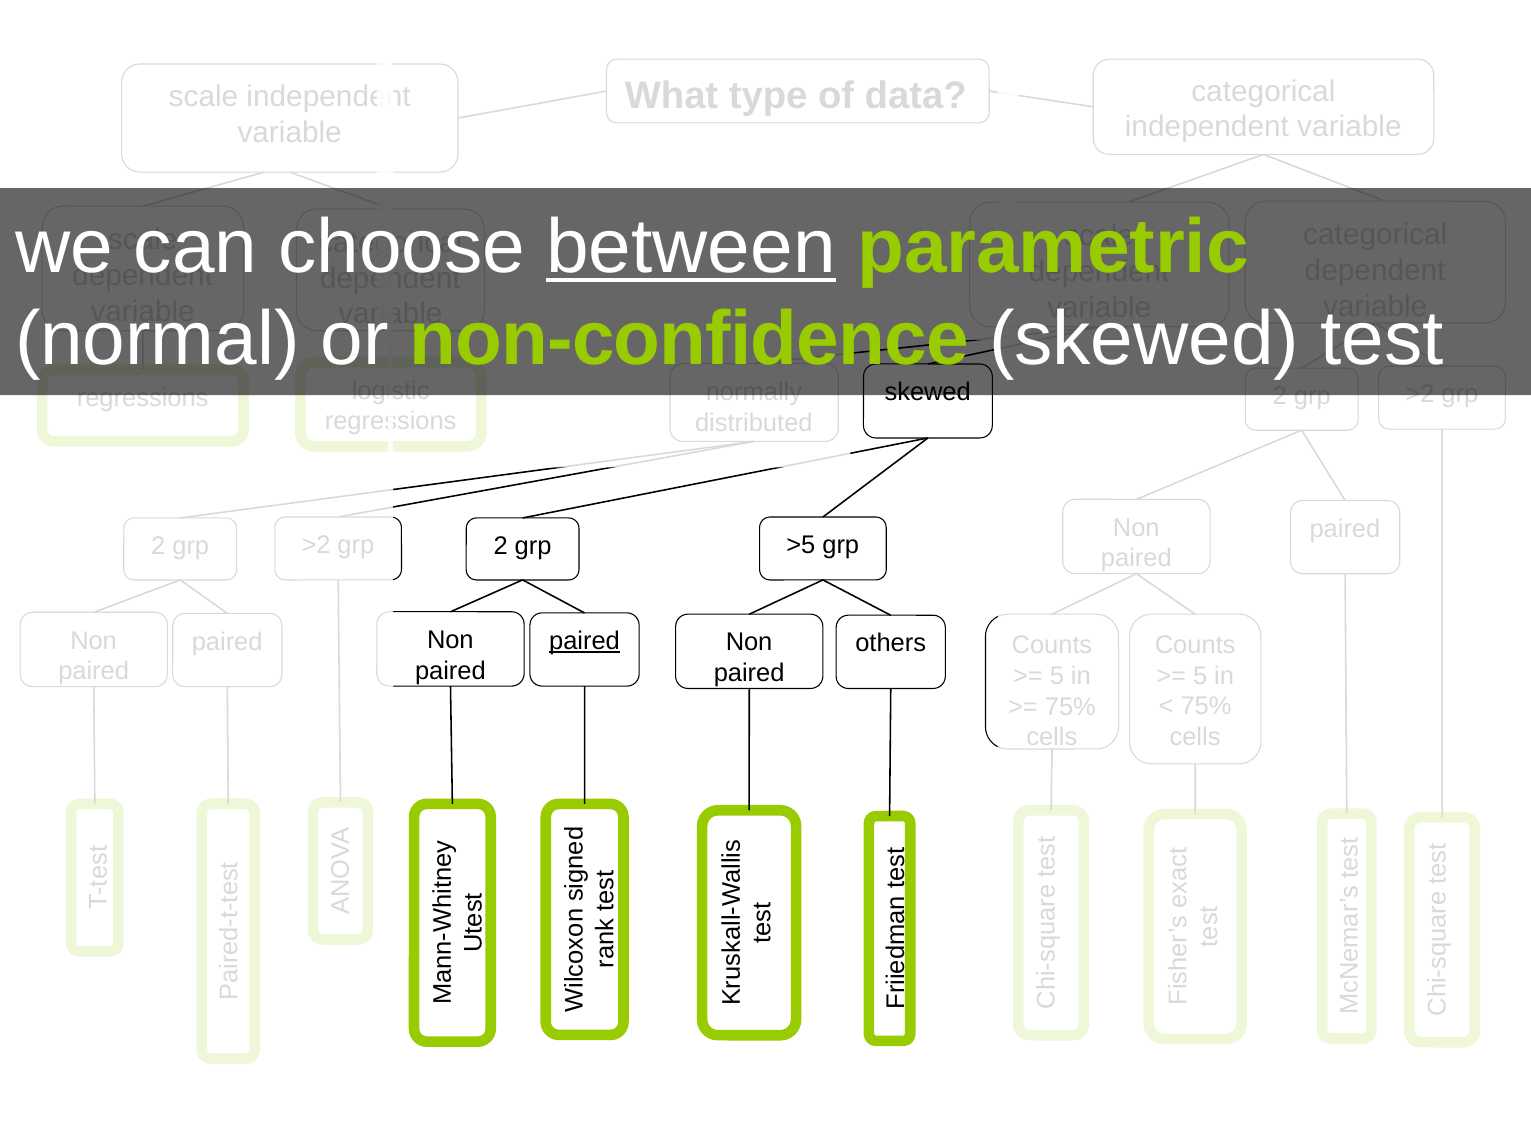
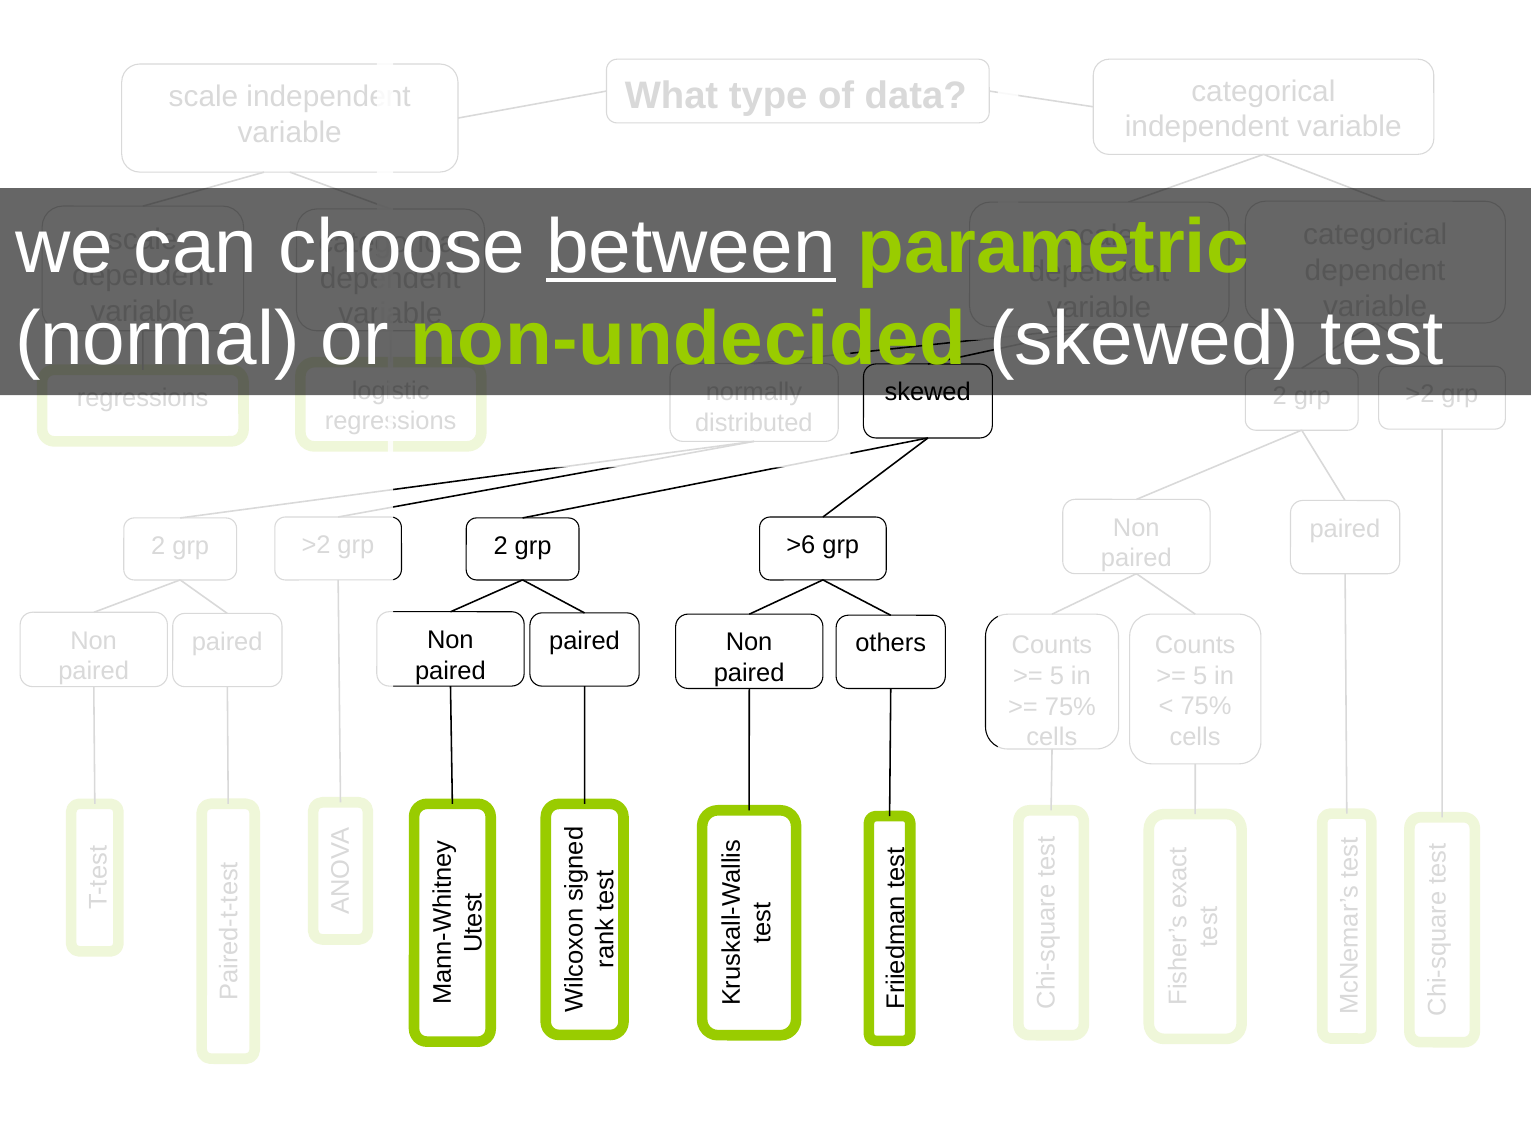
non-confidence: non-confidence -> non-undecided (688, 339)
>5: >5 -> >6 (801, 545)
paired underline: present -> none (584, 641)
